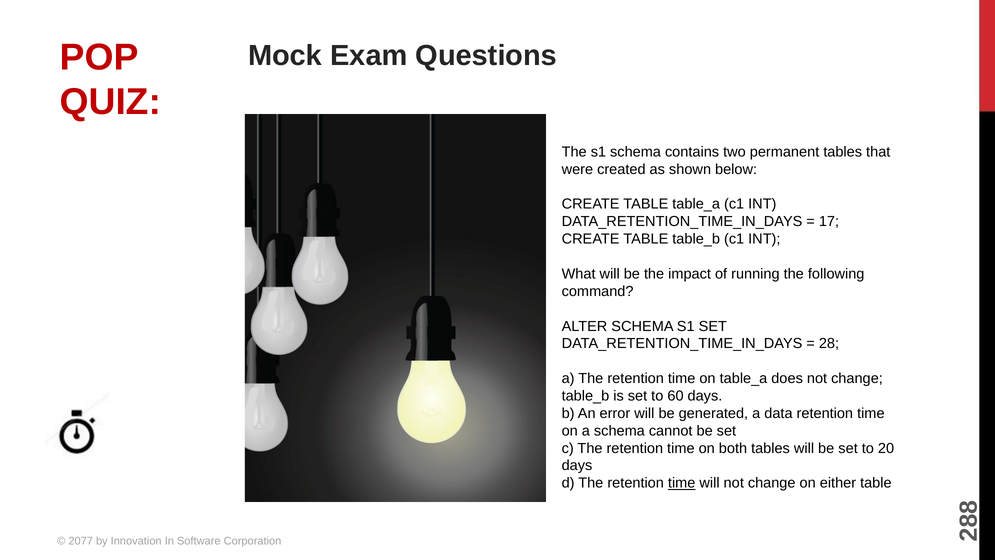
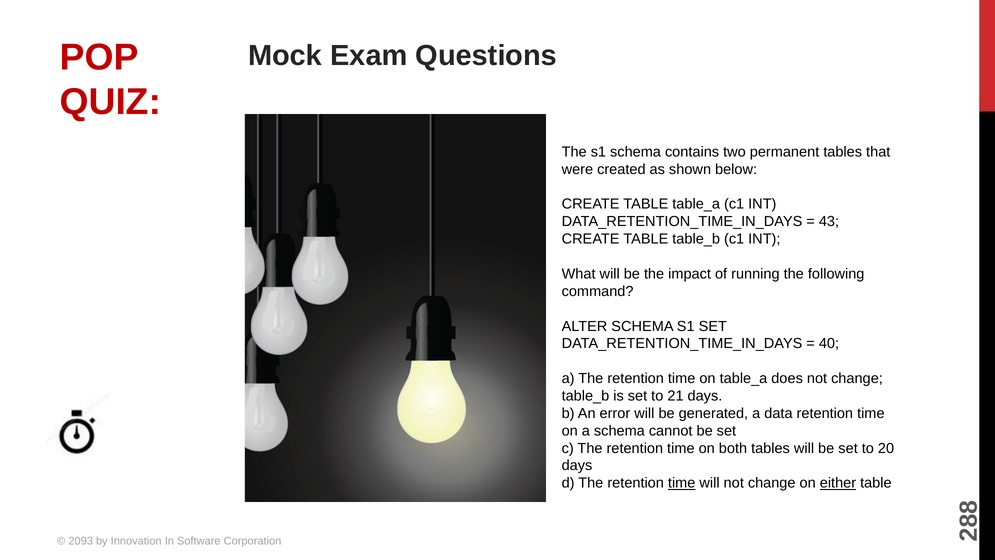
17: 17 -> 43 (829, 221)
28: 28 -> 40 (829, 343)
60: 60 -> 21 (676, 396)
either underline: none -> present (838, 483)
2077: 2077 -> 2093 (81, 541)
